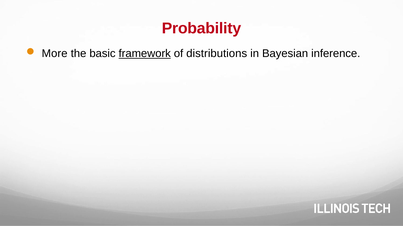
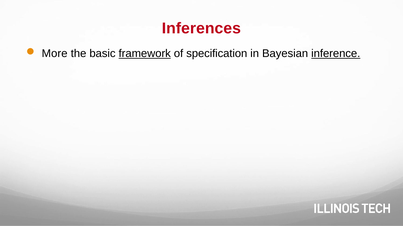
Probability: Probability -> Inferences (201, 28)
distributions: distributions -> specification (217, 54)
inference underline: none -> present (336, 54)
